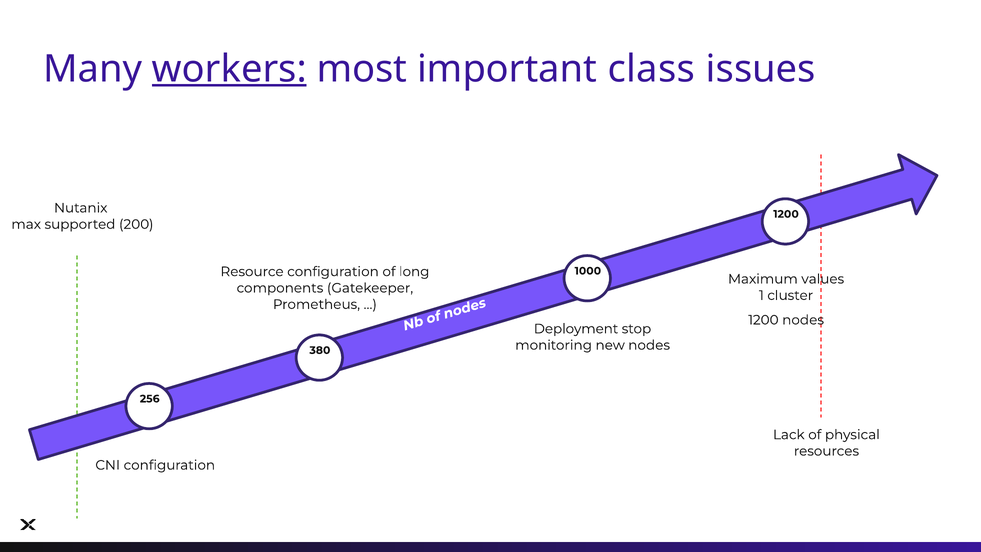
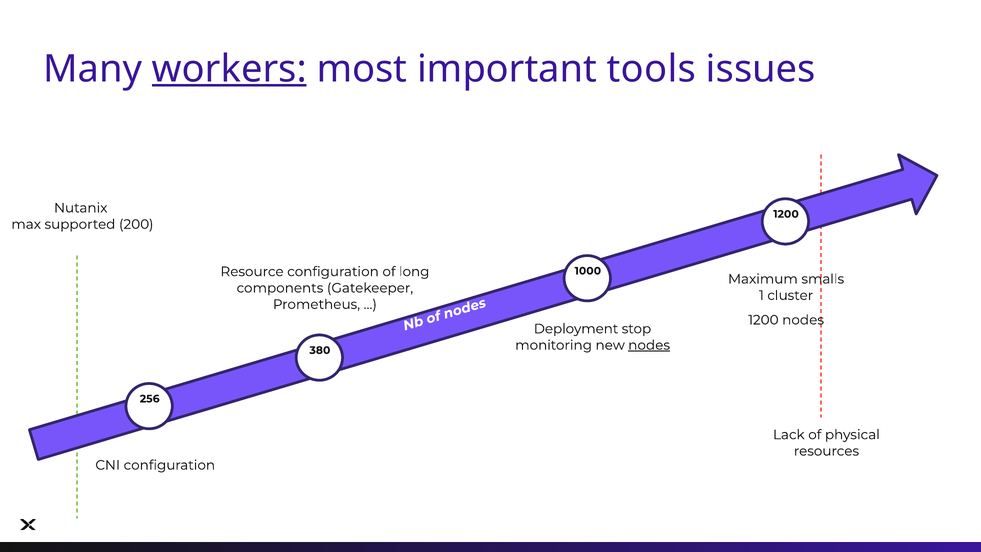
class: class -> tools (651, 69)
values: values -> smalls (823, 279)
nodes underline: none -> present (649, 345)
